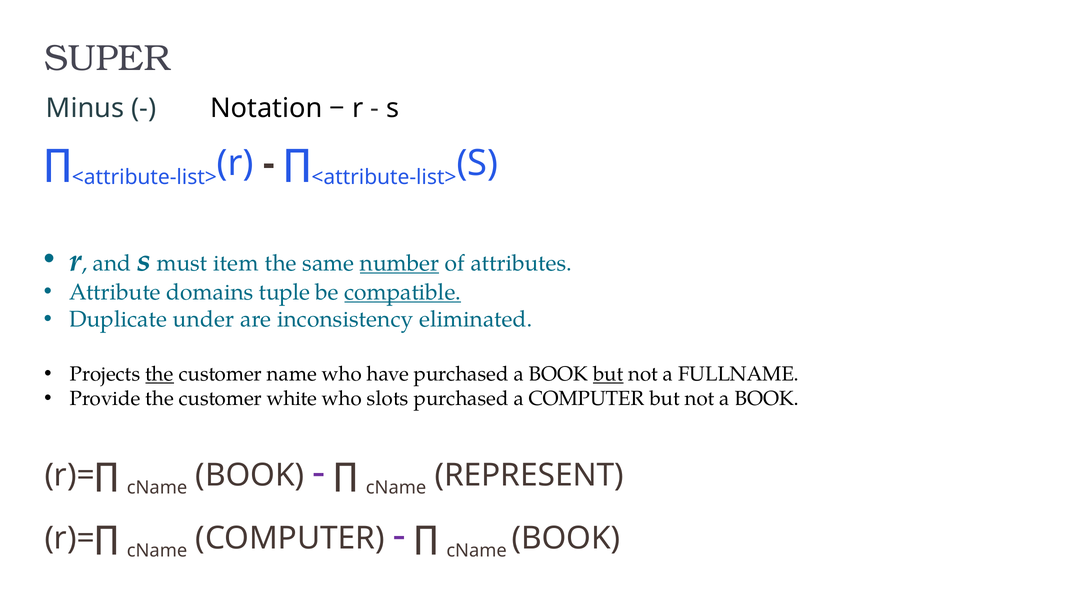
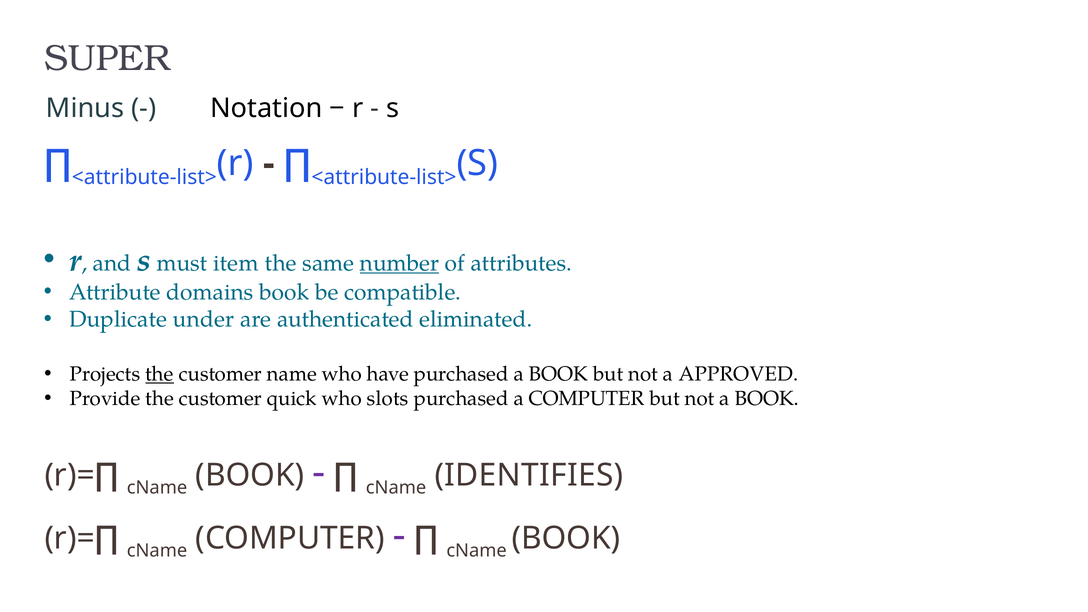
domains tuple: tuple -> book (284, 292)
compatible underline: present -> none (403, 292)
inconsistency: inconsistency -> authenticated (345, 319)
but underline: present -> none (608, 374)
FULLNAME: FULLNAME -> APPROVED (738, 374)
white: white -> quick (292, 399)
REPRESENT: REPRESENT -> IDENTIFIES (529, 475)
